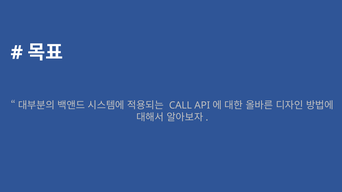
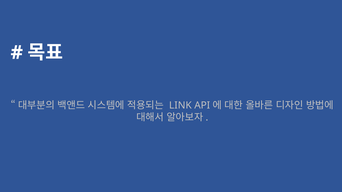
CALL: CALL -> LINK (180, 106)
